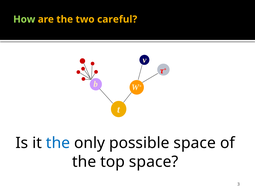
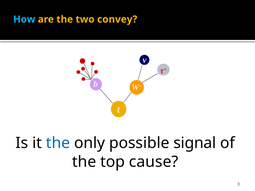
How colour: light green -> light blue (24, 19)
careful: careful -> convey (117, 19)
possible space: space -> signal (195, 143)
top space: space -> cause (154, 162)
